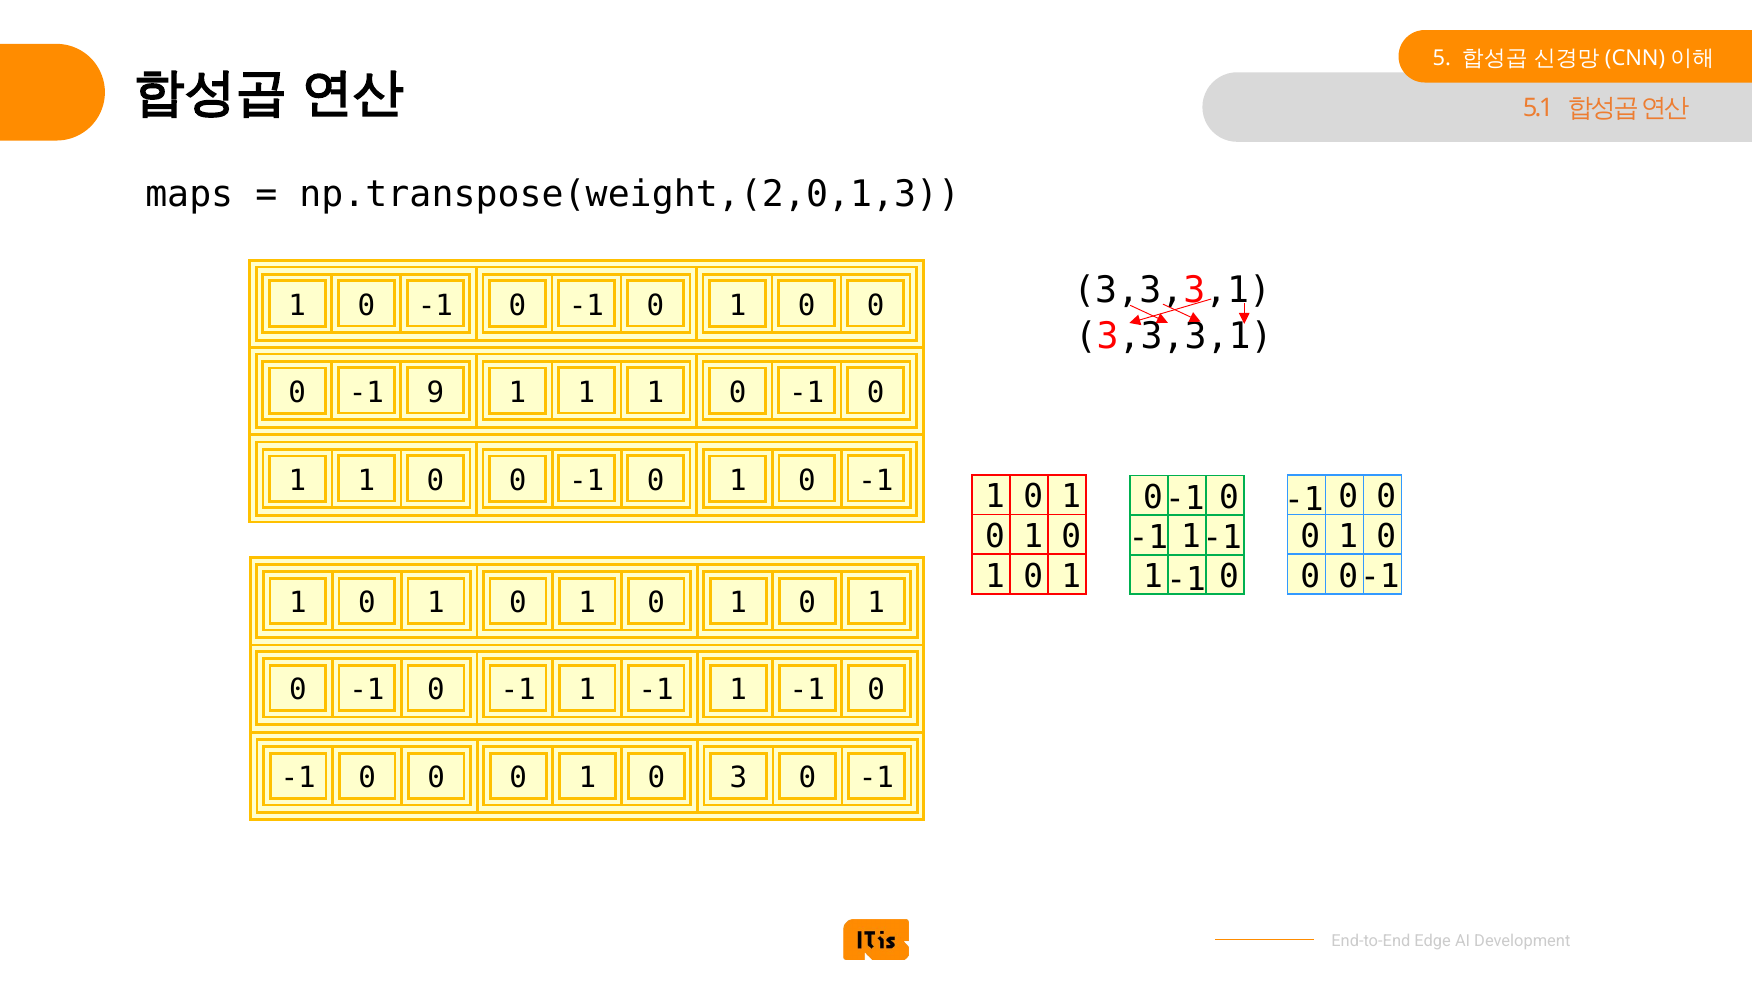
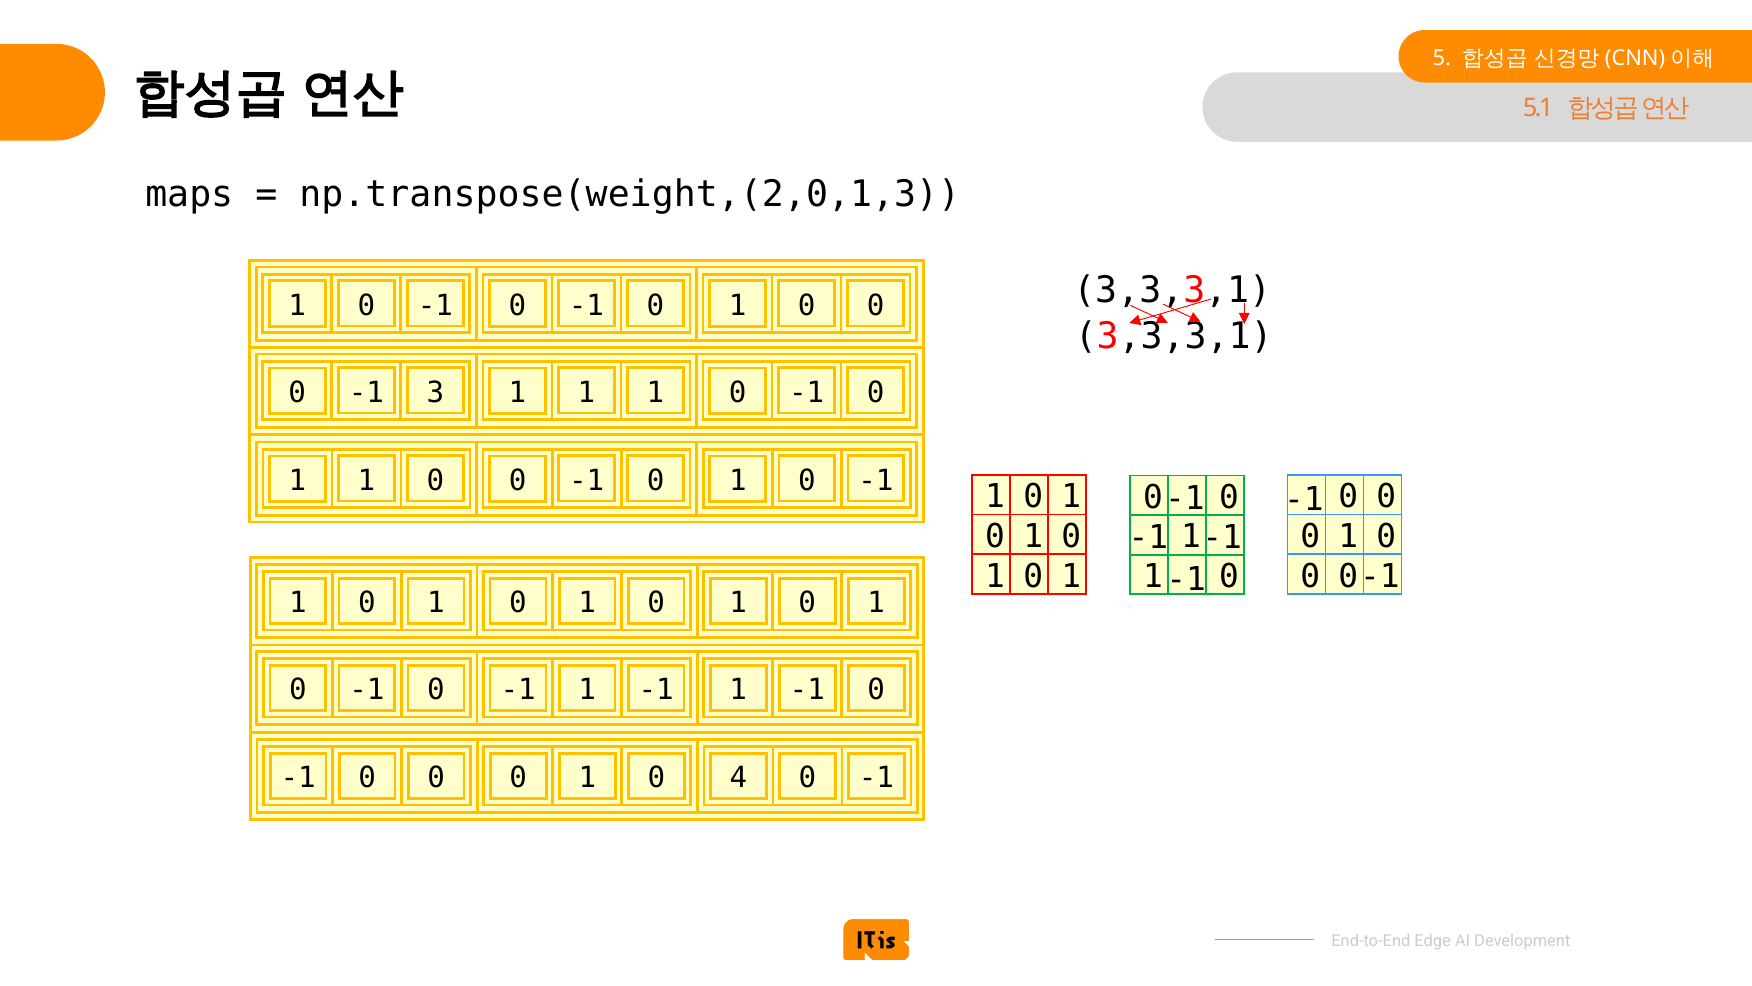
9: 9 -> 3 (435, 392)
3: 3 -> 4 (738, 778)
